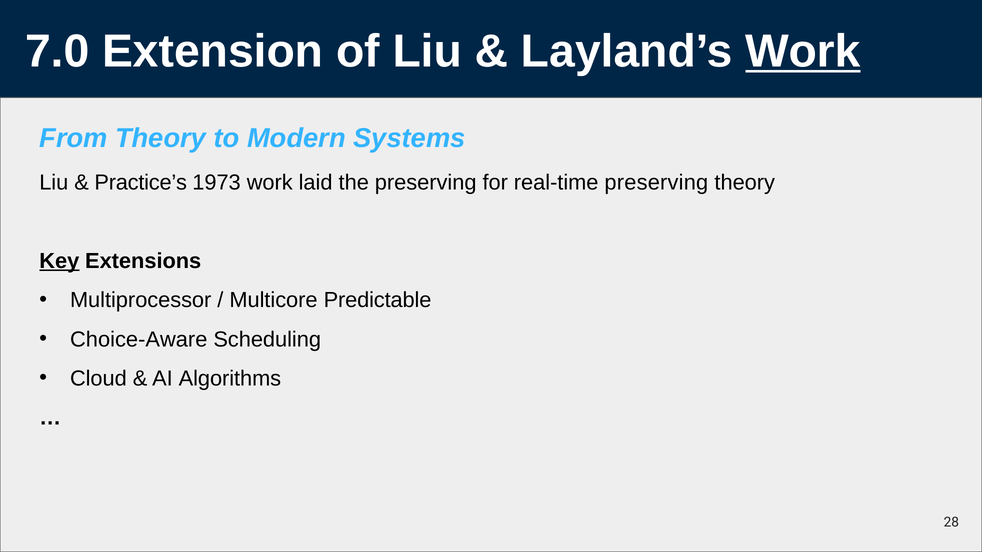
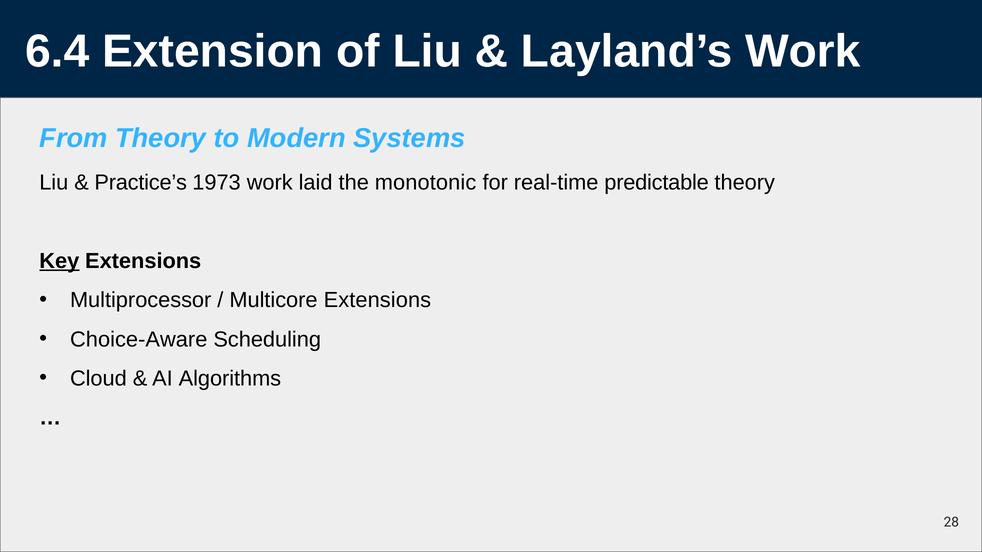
7.0: 7.0 -> 6.4 (57, 51)
Work underline: present -> none (803, 51)
the preserving: preserving -> monotonic (426, 183)
real-time preserving: preserving -> predictable (657, 183)
Multicore Predictable: Predictable -> Extensions (377, 300)
